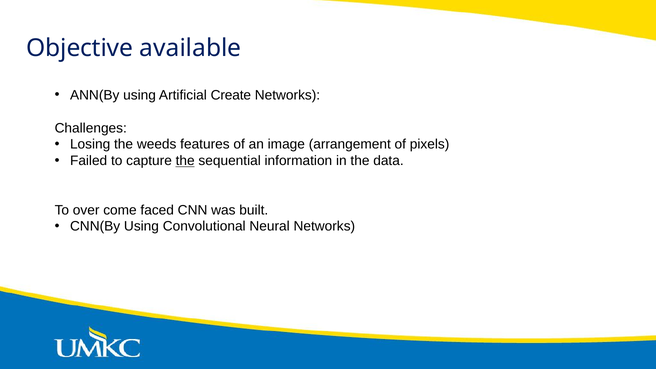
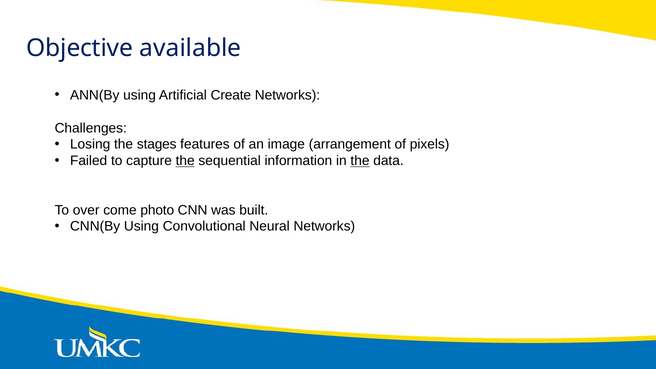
weeds: weeds -> stages (157, 144)
the underline: none -> present (360, 161)
faced: faced -> photo (157, 210)
